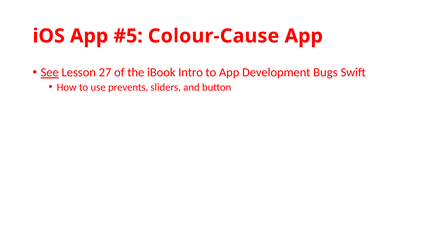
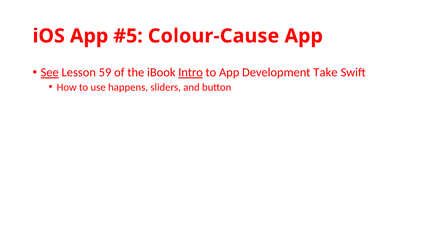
27: 27 -> 59 (105, 72)
Intro underline: none -> present (191, 72)
Bugs: Bugs -> Take (325, 72)
prevents: prevents -> happens (128, 87)
